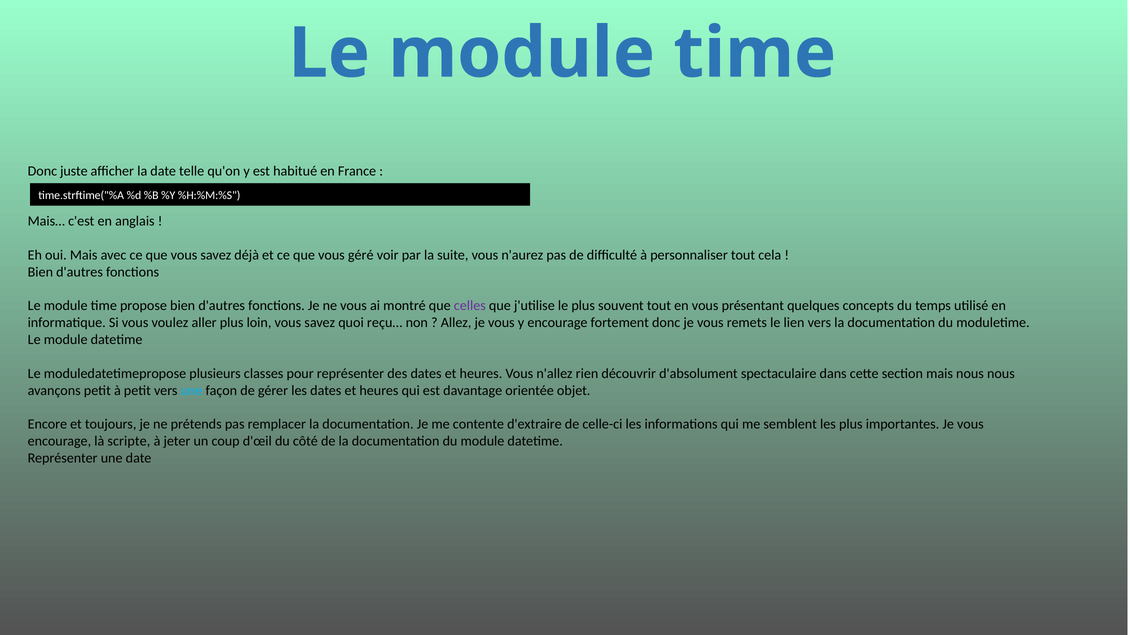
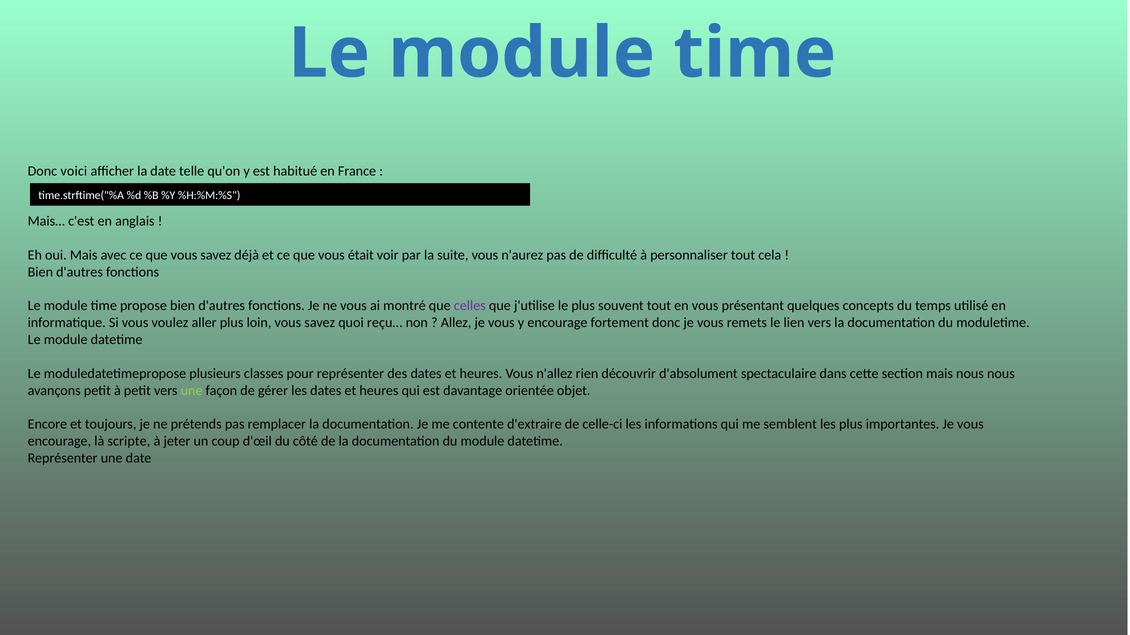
juste: juste -> voici (74, 171)
géré: géré -> était (361, 255)
une colour: light blue -> light green (192, 391)
